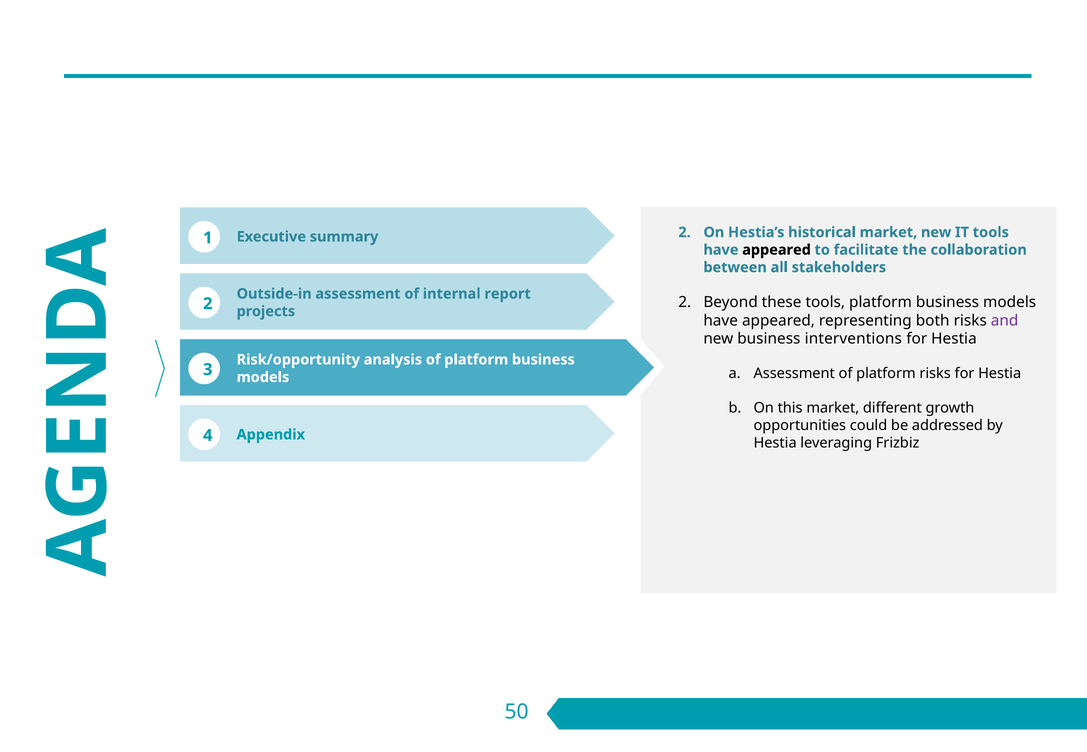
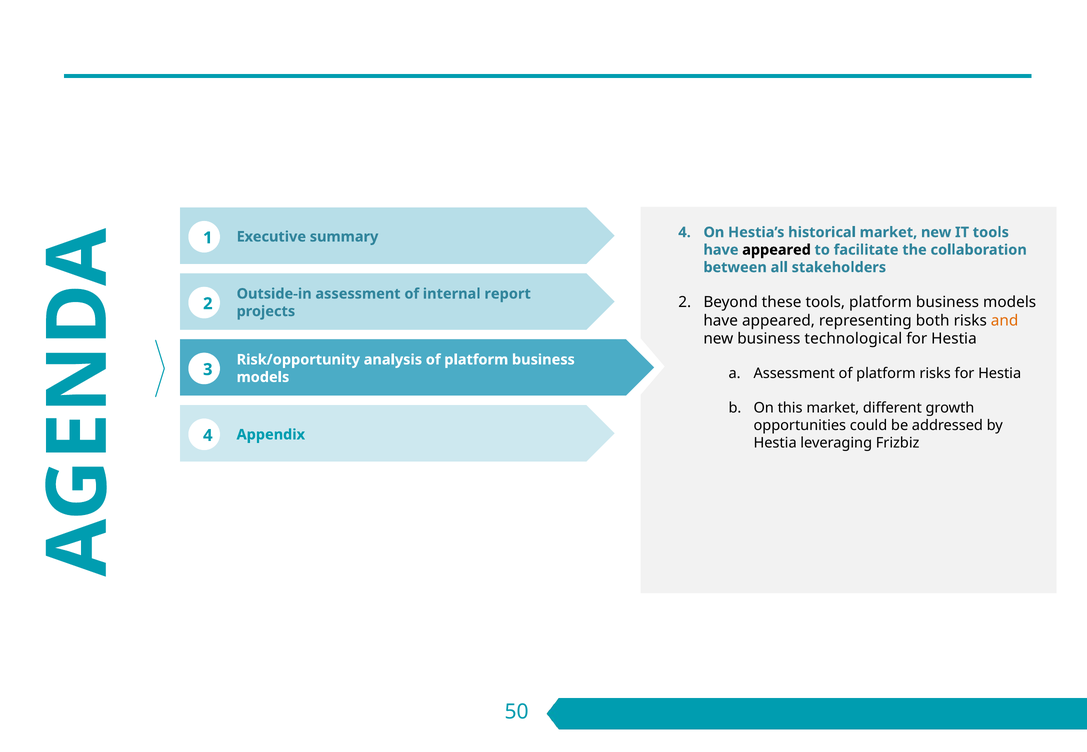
2: 2 -> 4 (685, 233)
and colour: purple -> orange (1005, 321)
interventions: interventions -> technological (853, 339)
